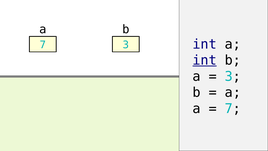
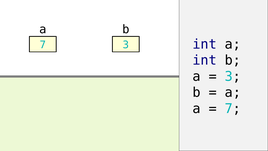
int underline: present -> none (205, 60)
